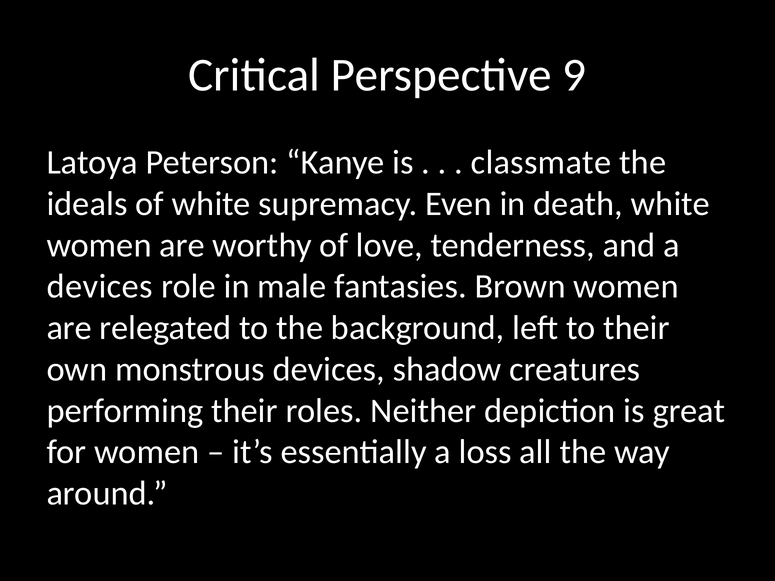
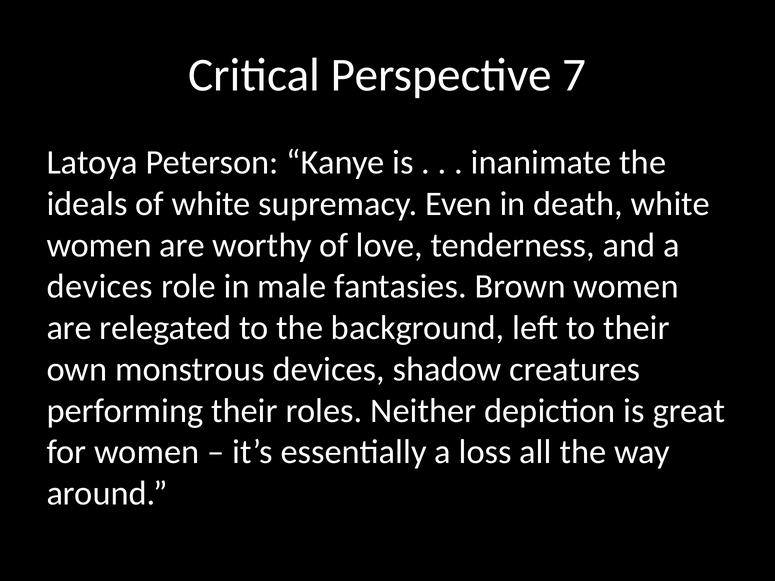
9: 9 -> 7 (574, 75)
classmate: classmate -> inanimate (541, 163)
